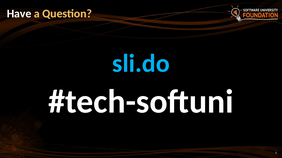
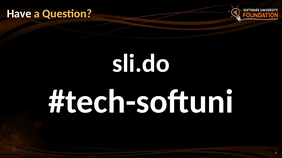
sli.do colour: light blue -> white (141, 64)
